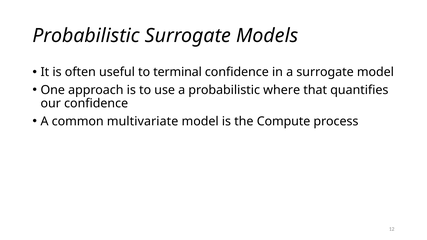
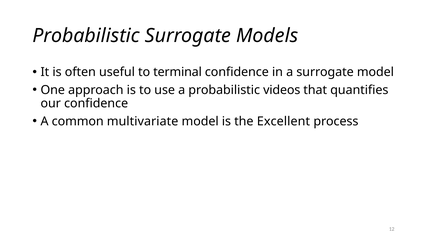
where: where -> videos (282, 90)
Compute: Compute -> Excellent (283, 121)
